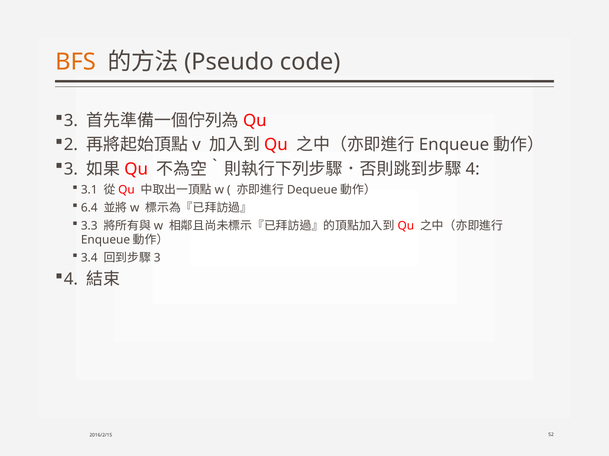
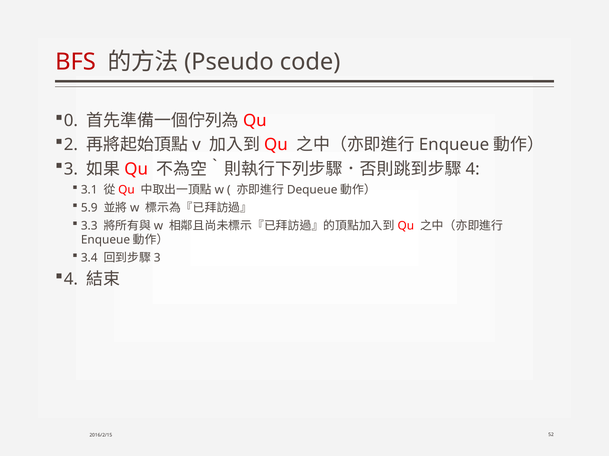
BFS colour: orange -> red (76, 62)
3: 3 -> 0 (71, 121)
6.4: 6.4 -> 5.9 (89, 208)
